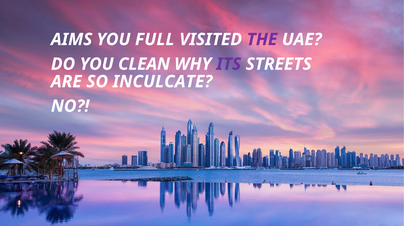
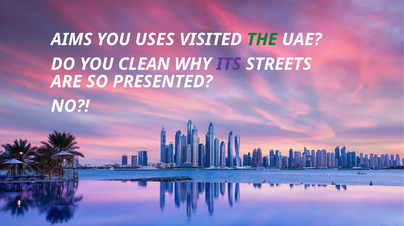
FULL: FULL -> USES (155, 39)
THE colour: purple -> green (262, 39)
INCULCATE: INCULCATE -> PRESENTED (163, 82)
